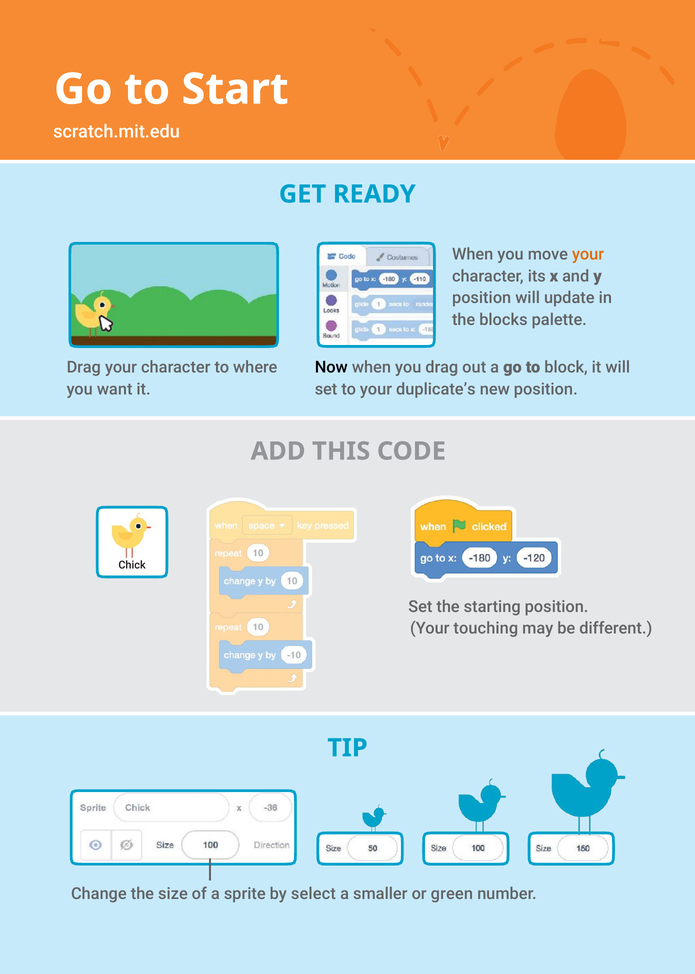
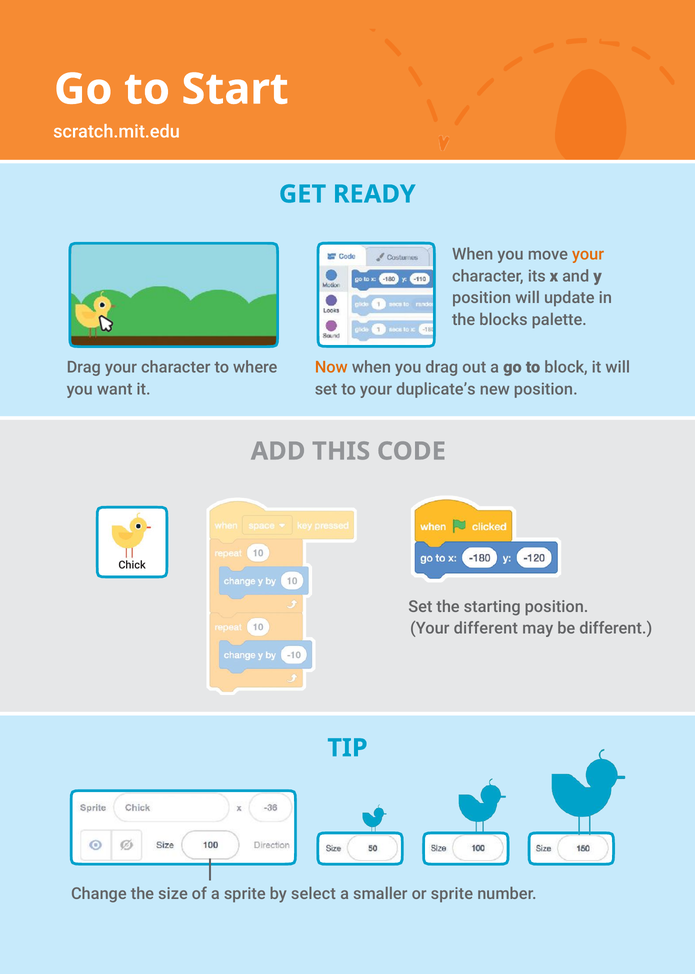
Now colour: black -> orange (331, 367)
Your touching: touching -> different (486, 628)
or green: green -> sprite (452, 893)
